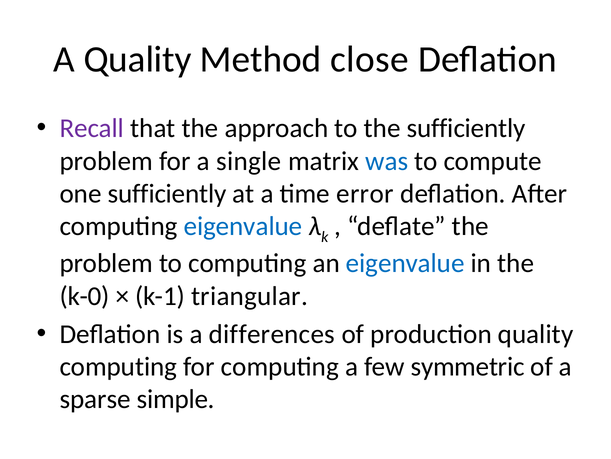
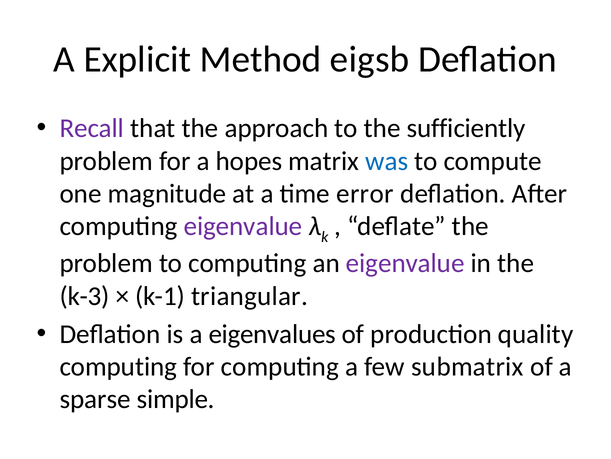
A Quality: Quality -> Explicit (137, 59)
close: close -> eigsb (370, 59)
single: single -> hopes (249, 161)
one sufficiently: sufficiently -> magnitude (167, 193)
eigenvalue colour: blue -> purple (243, 226)
eigenvalue colour: blue -> purple (405, 263)
k-0: k-0 -> k-3 (85, 296)
differences: differences -> eigenvalues (272, 334)
symmetric: symmetric -> submatrix (467, 366)
